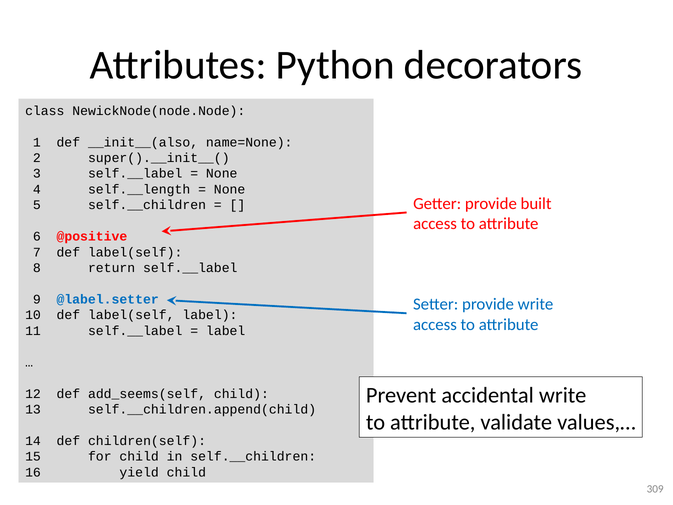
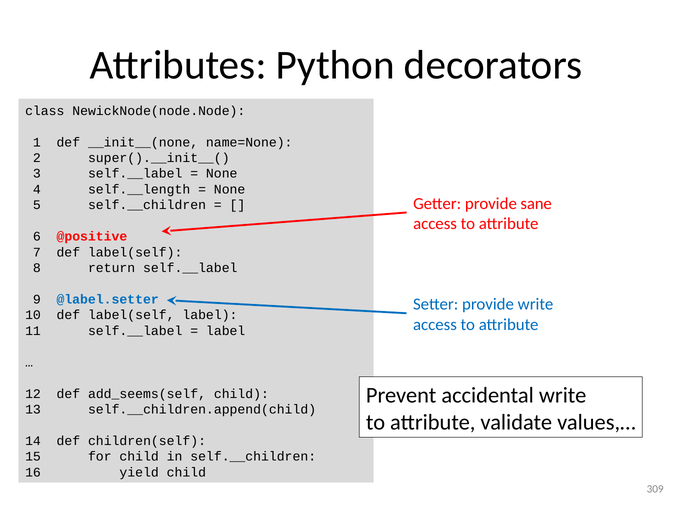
__init__(also: __init__(also -> __init__(none (143, 142)
built: built -> sane (536, 203)
